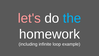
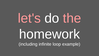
the colour: light blue -> pink (72, 18)
